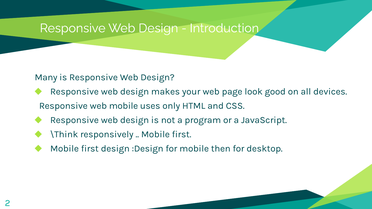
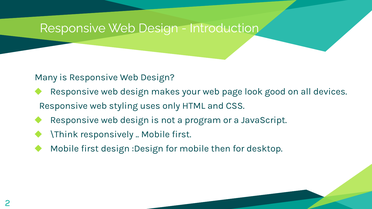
web mobile: mobile -> styling (123, 106)
